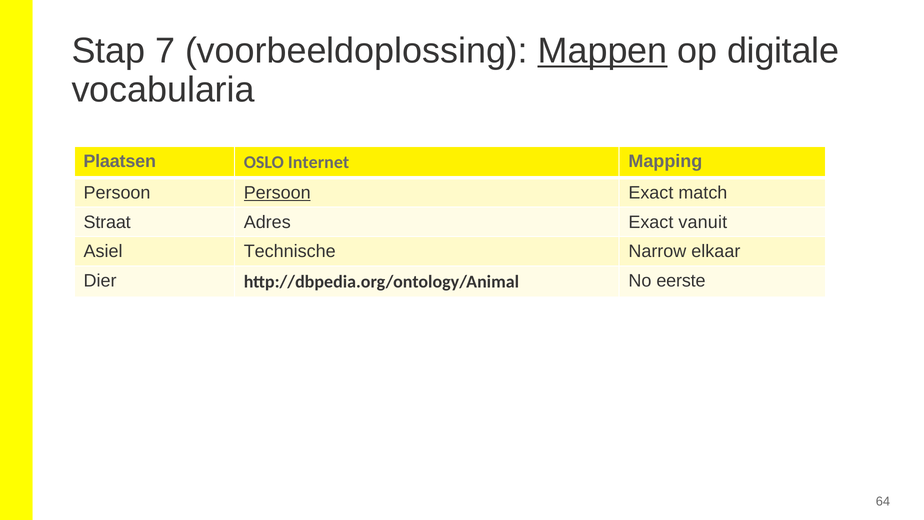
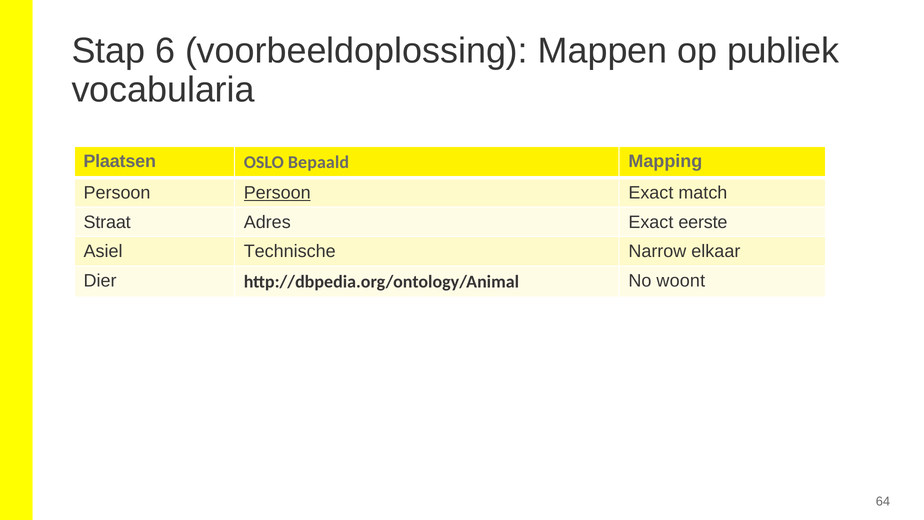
7: 7 -> 6 (165, 51)
Mappen underline: present -> none (603, 51)
digitale: digitale -> publiek (783, 51)
Internet: Internet -> Bepaald (319, 162)
vanuit: vanuit -> eerste (703, 222)
eerste: eerste -> woont (681, 281)
